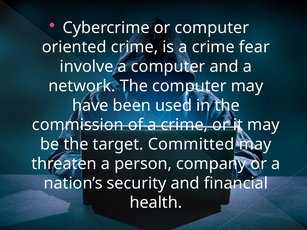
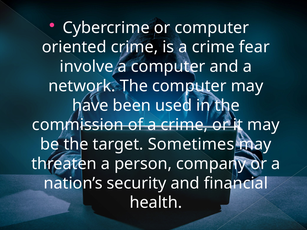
Committed: Committed -> Sometimes (191, 144)
